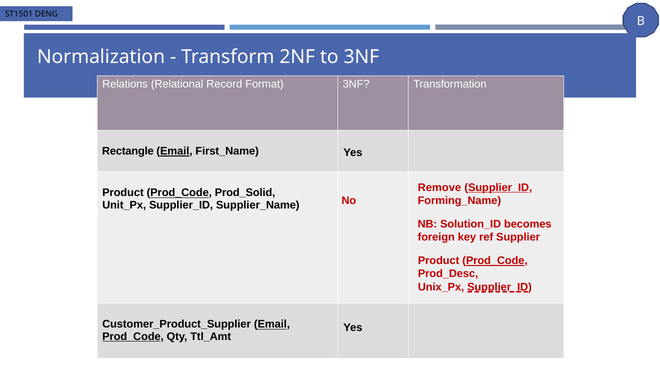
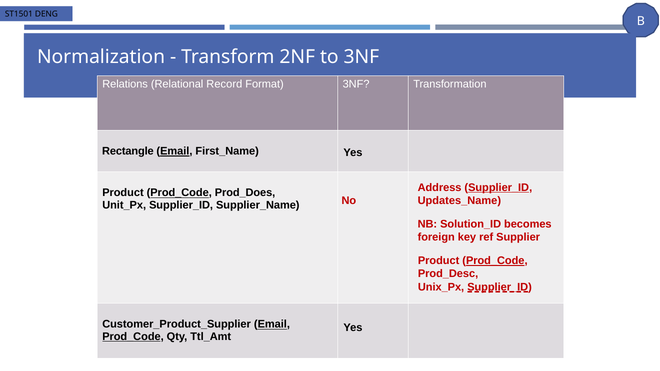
Remove: Remove -> Address (440, 188)
Prod_Solid: Prod_Solid -> Prod_Does (245, 193)
Forming_Name: Forming_Name -> Updates_Name (459, 201)
